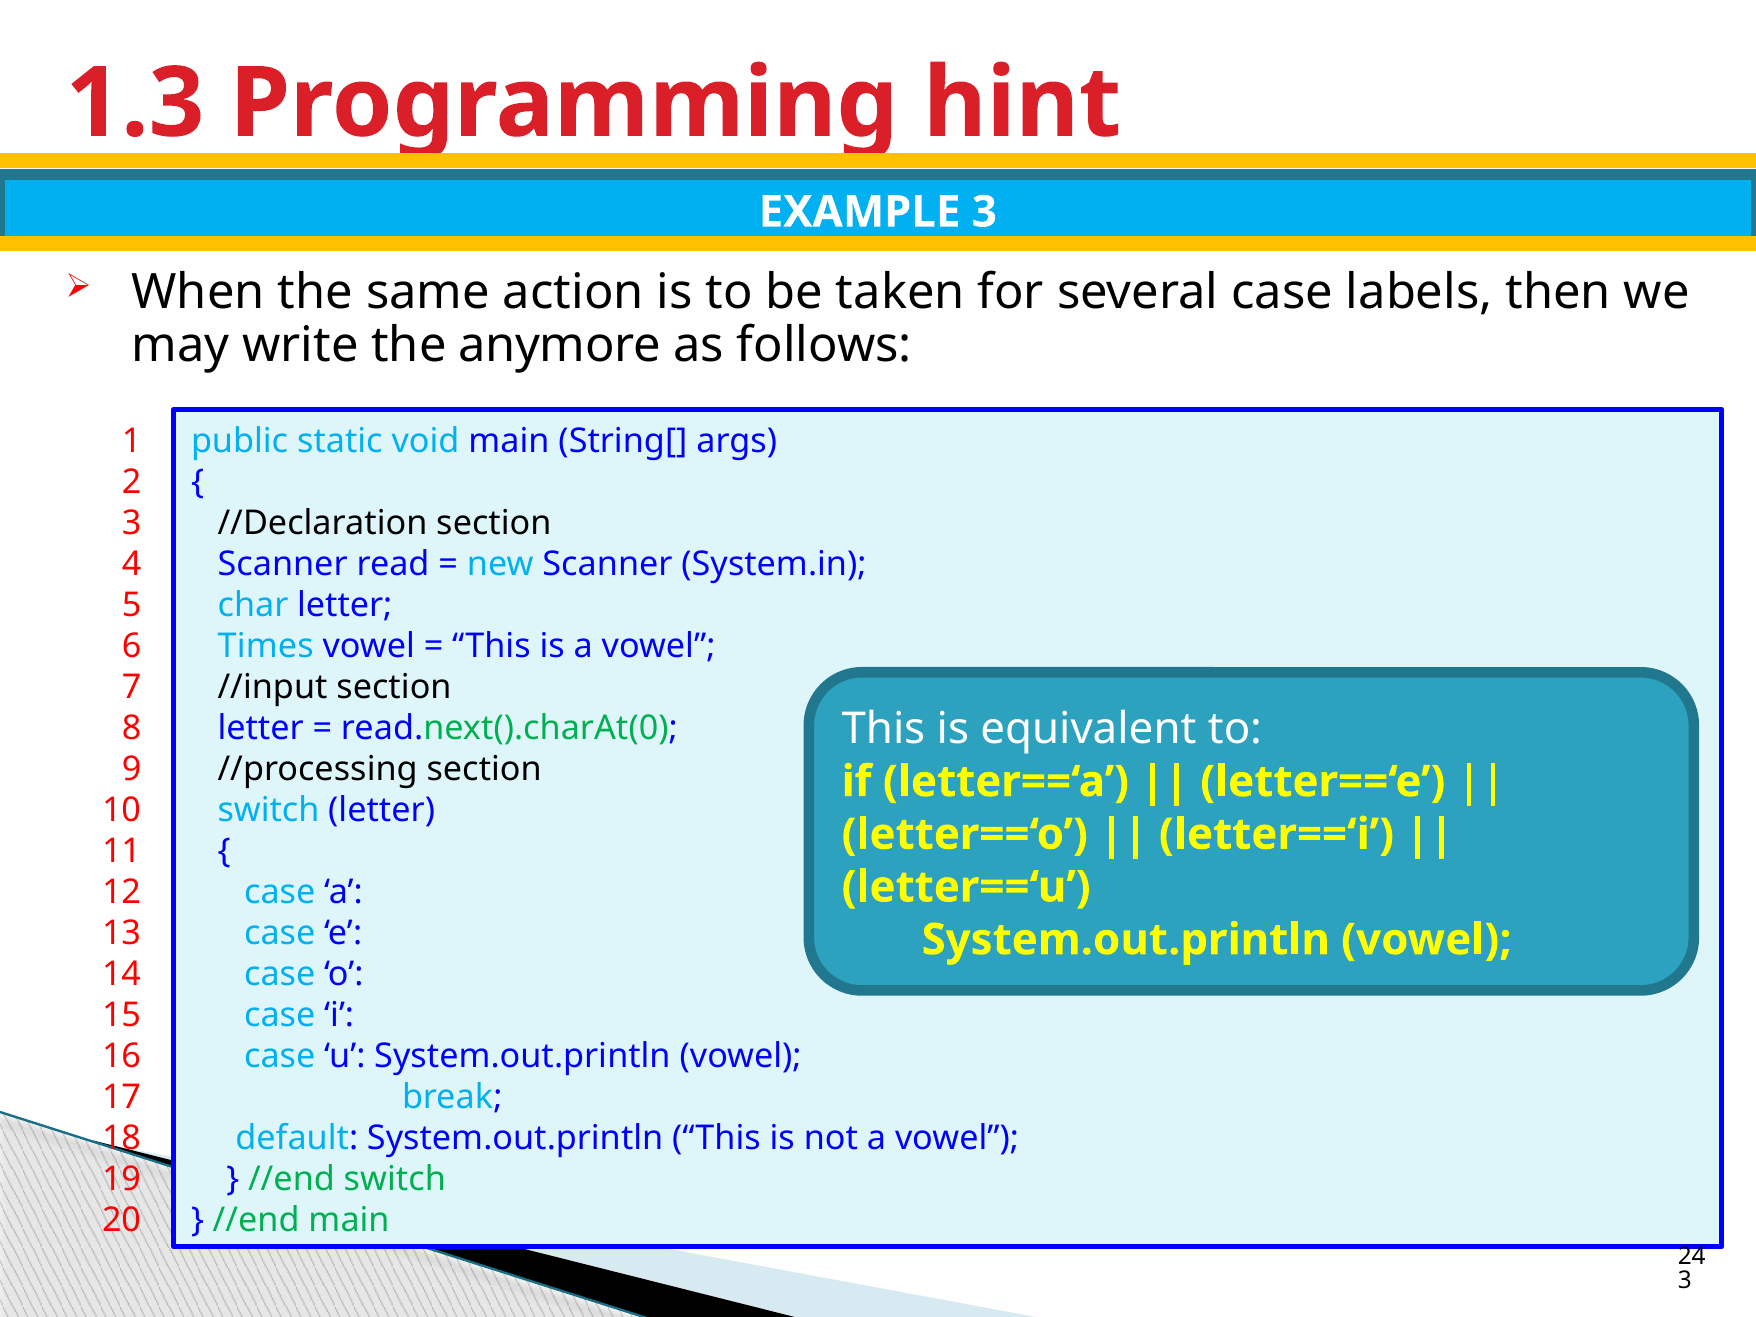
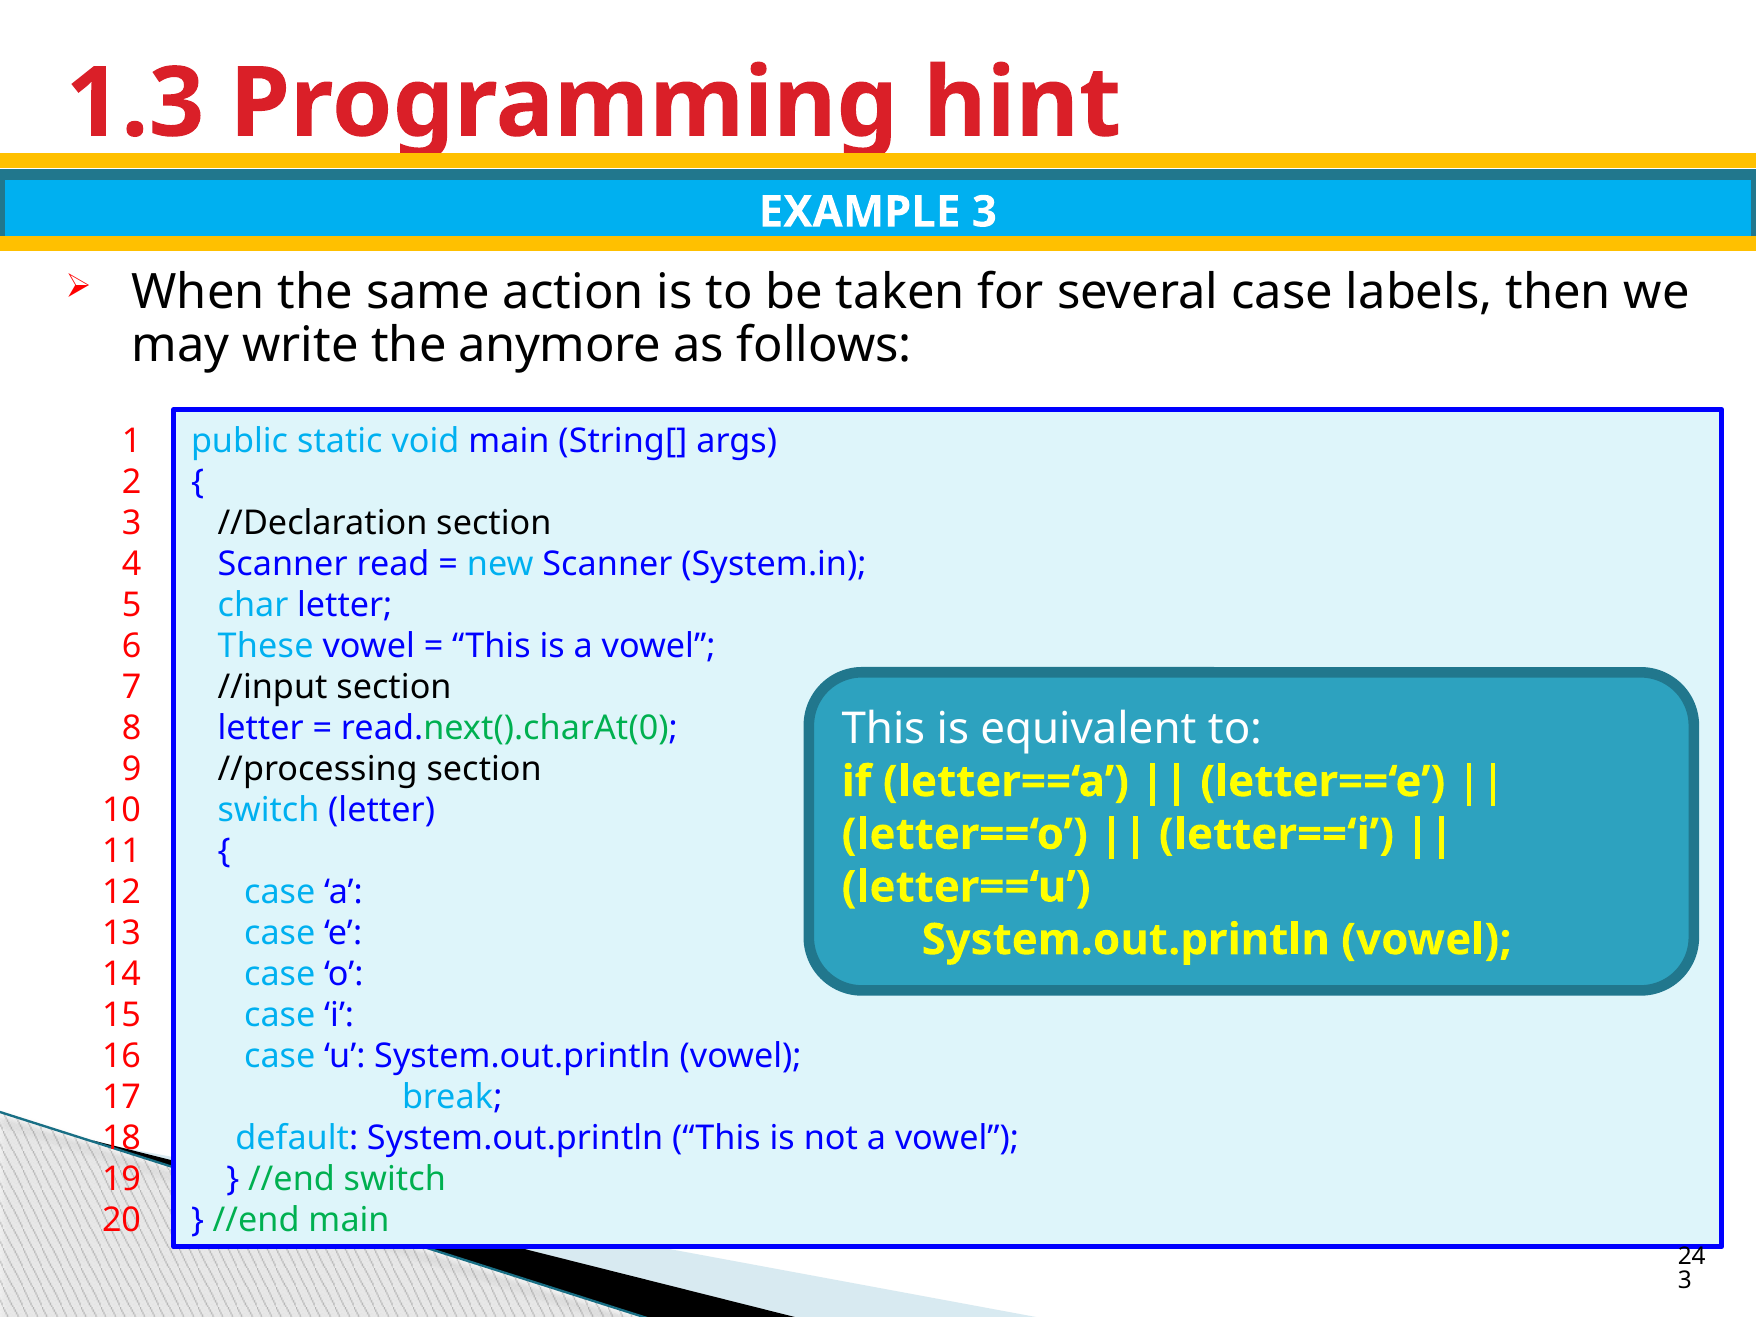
Times: Times -> These (266, 646)
